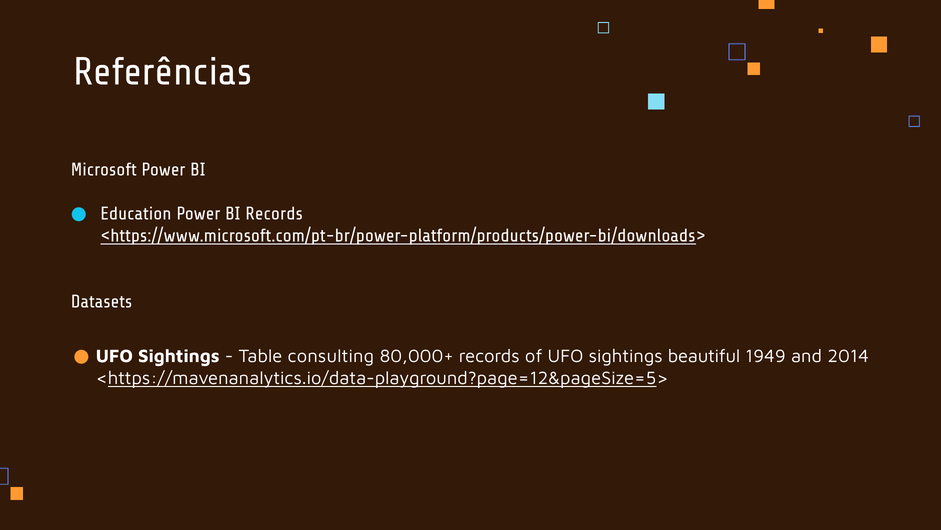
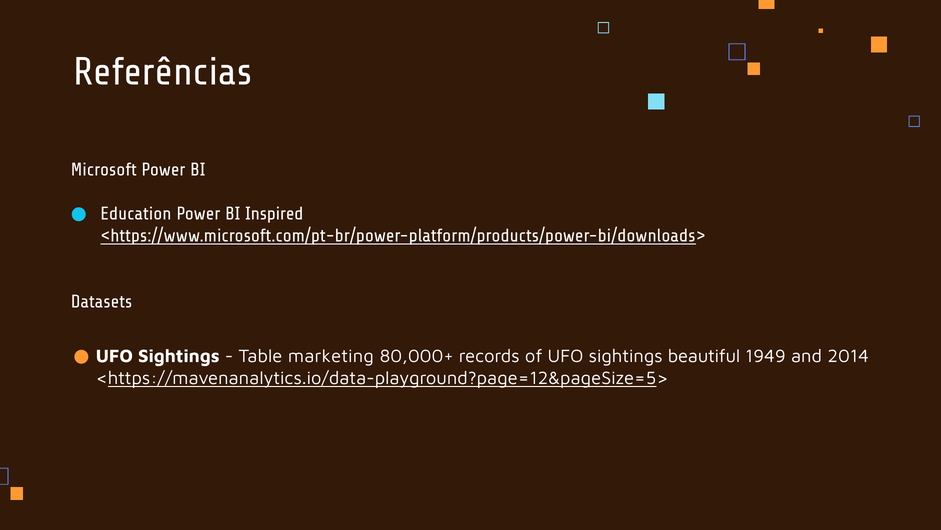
BI Records: Records -> Inspired (274, 214)
consulting: consulting -> marketing (331, 356)
